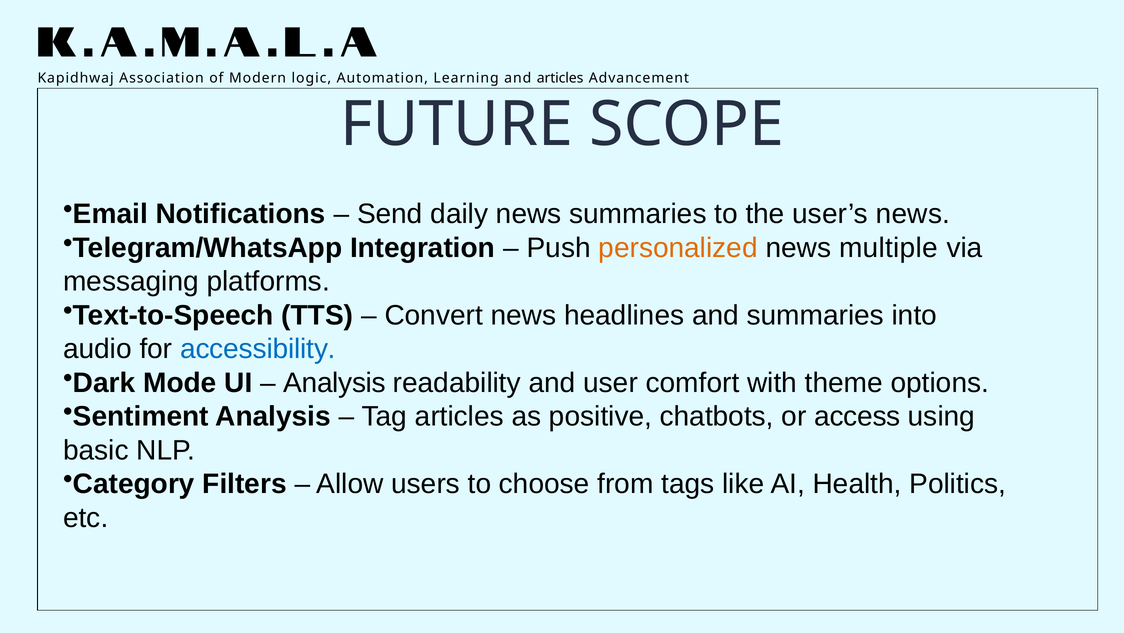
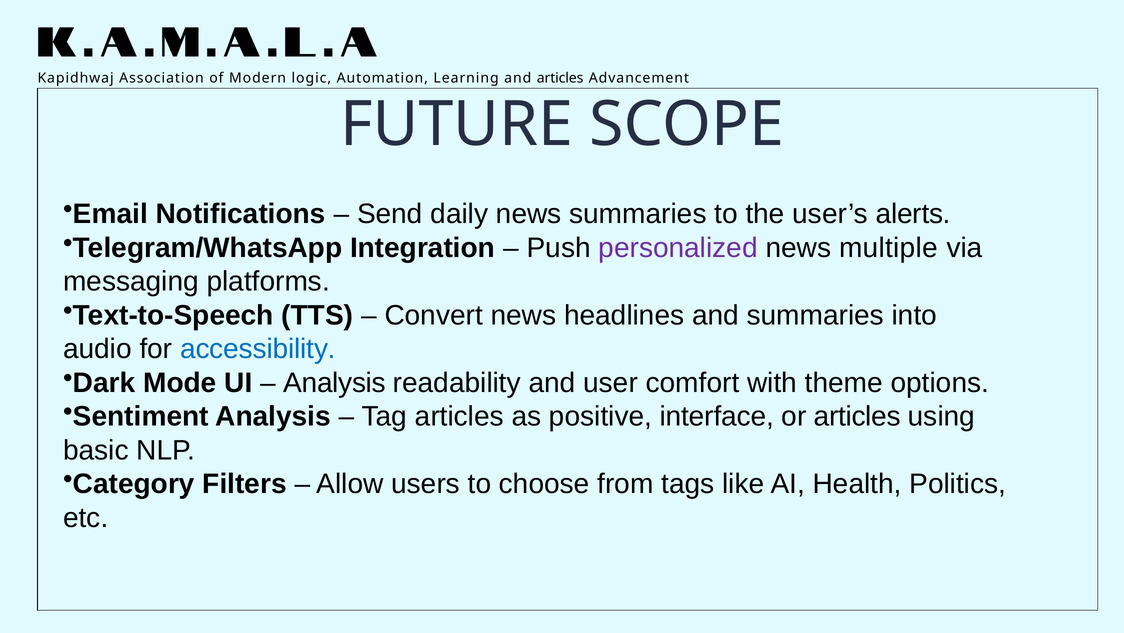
user’s news: news -> alerts (913, 214)
personalized colour: orange -> purple (678, 248)
chatbots: chatbots -> interface (717, 416)
or access: access -> articles (857, 416)
